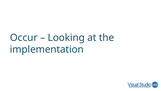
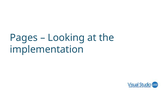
Occur: Occur -> Pages (24, 37)
